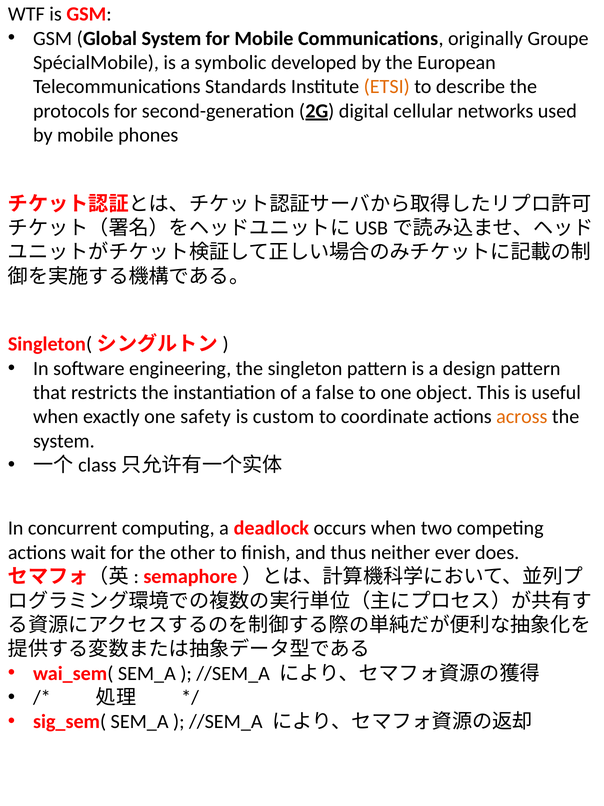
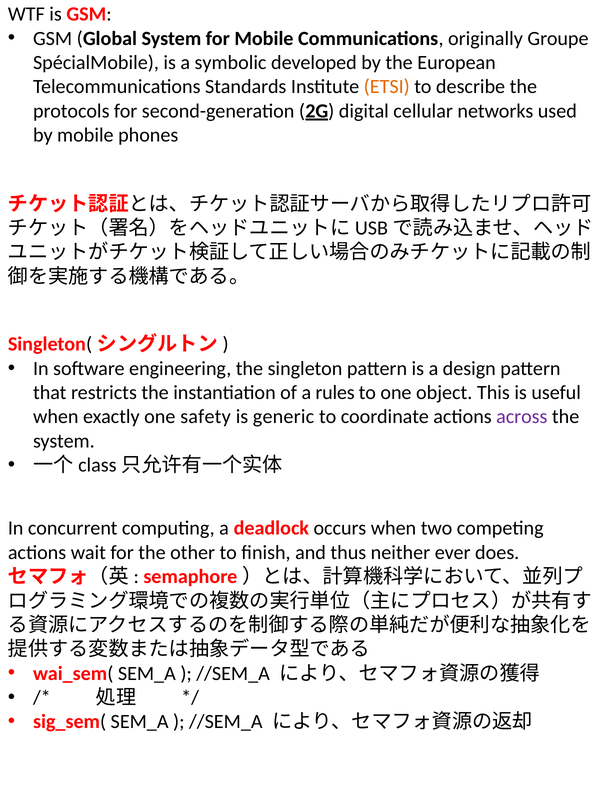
false: false -> rules (335, 392)
custom: custom -> generic (284, 416)
across colour: orange -> purple (522, 416)
